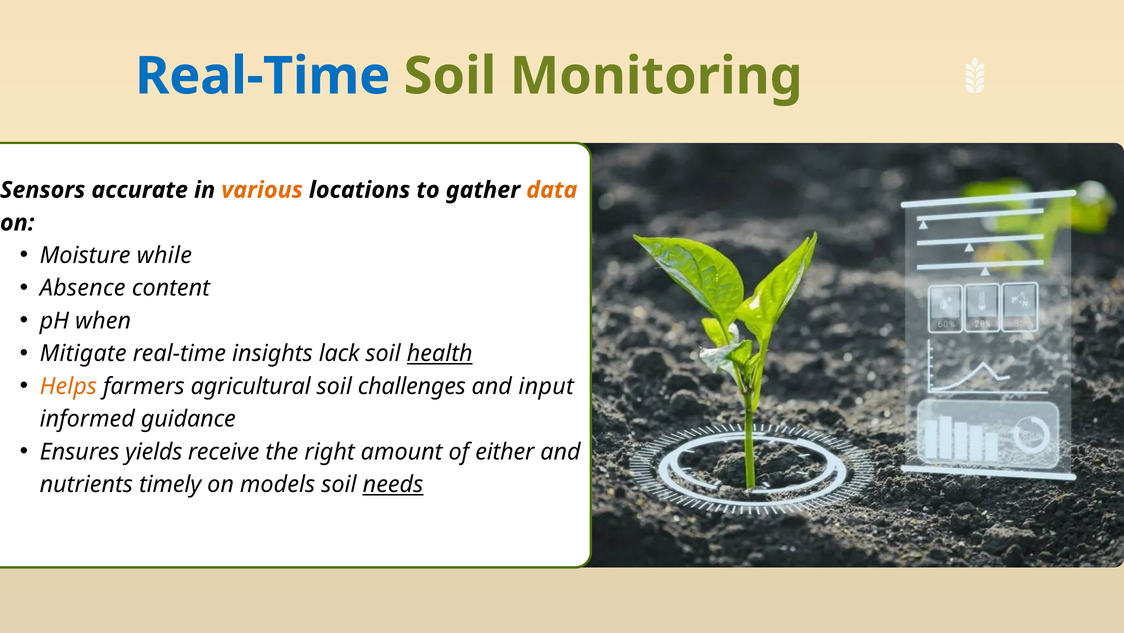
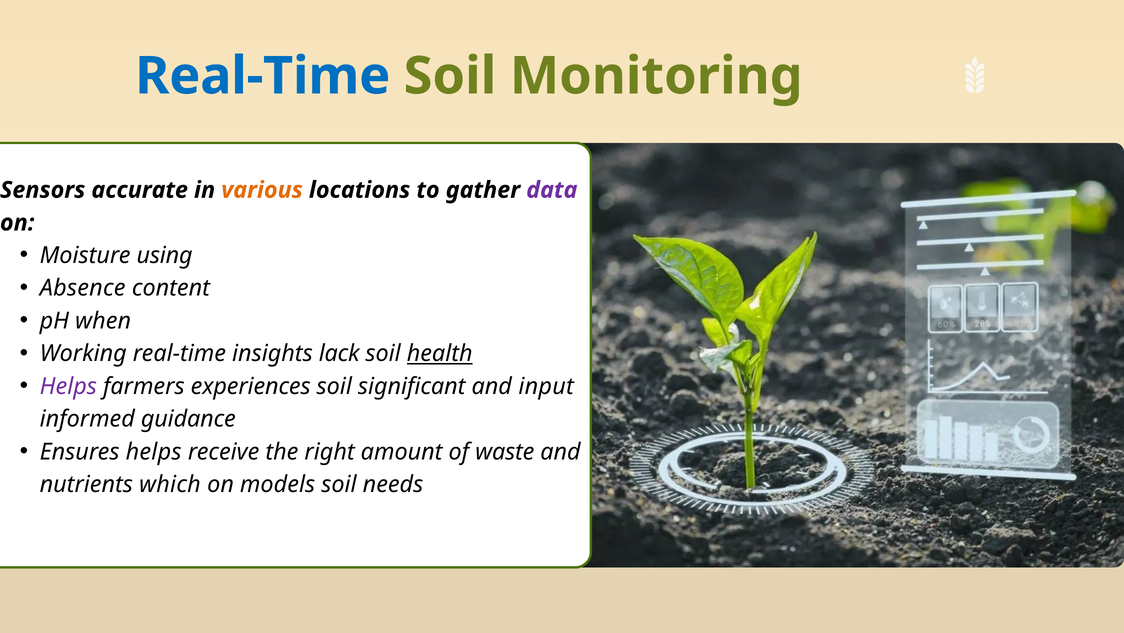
data colour: orange -> purple (552, 190)
while: while -> using (165, 255)
Mitigate: Mitigate -> Working (83, 353)
Helps colour: orange -> purple (68, 386)
agricultural: agricultural -> experiences (251, 386)
challenges: challenges -> significant (412, 386)
Ensures yields: yields -> helps (154, 451)
either: either -> waste (505, 451)
timely: timely -> which (170, 484)
needs underline: present -> none (393, 484)
